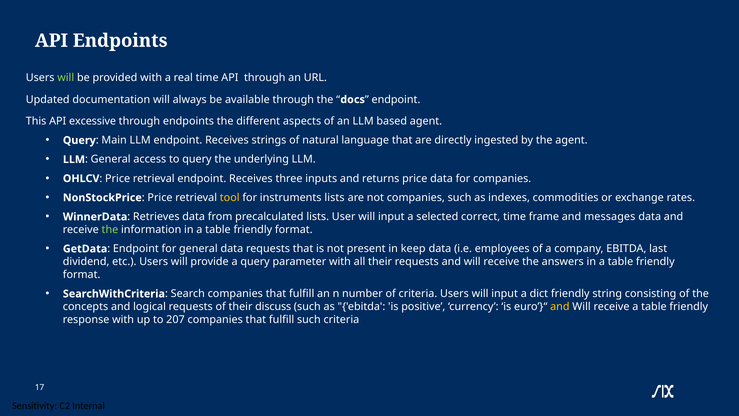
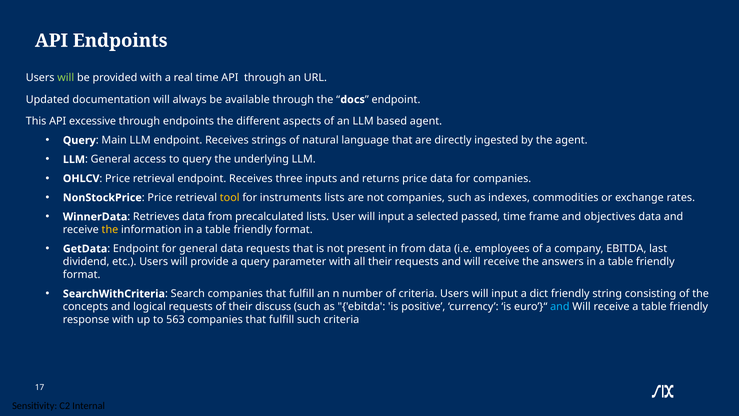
correct: correct -> passed (481, 217)
messages: messages -> objectives (610, 217)
the colour: light green -> yellow (110, 230)
in keep: keep -> from (413, 249)
and colour: yellow -> light blue (560, 307)
207: 207 -> 563 (175, 319)
